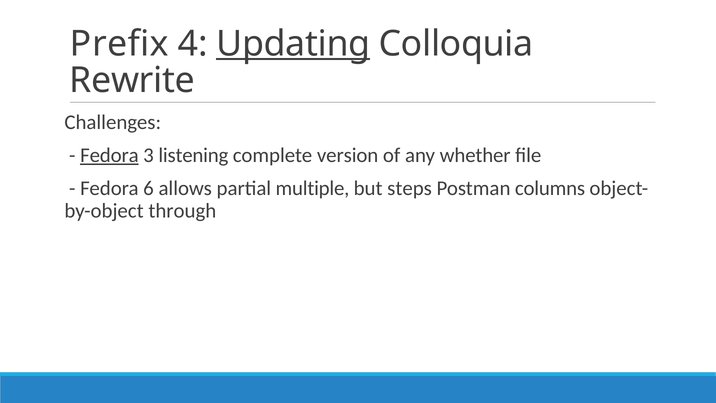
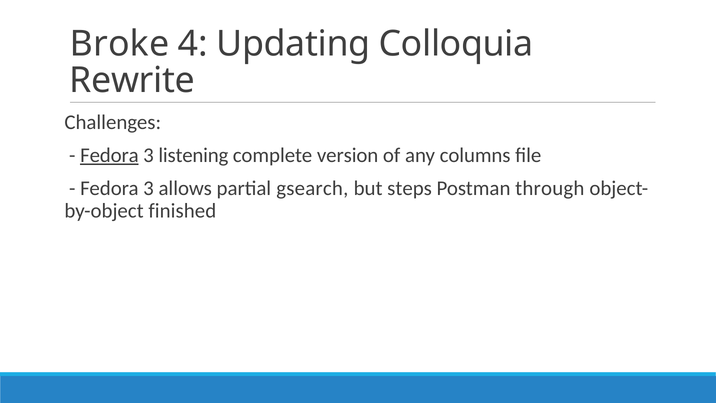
Prefix: Prefix -> Broke (120, 44)
Updating underline: present -> none (293, 44)
whether: whether -> columns (475, 155)
6: 6 -> 3 (149, 188)
multiple: multiple -> gsearch (312, 188)
columns: columns -> through (550, 188)
through: through -> finished (182, 211)
